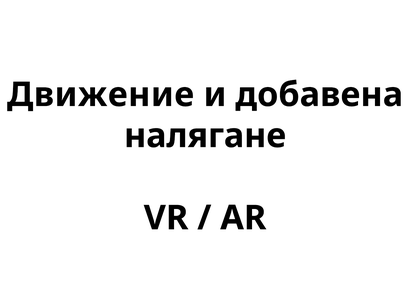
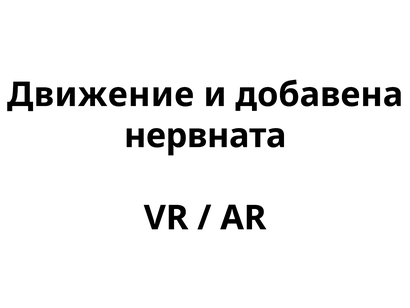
налягане: налягане -> нервната (205, 136)
